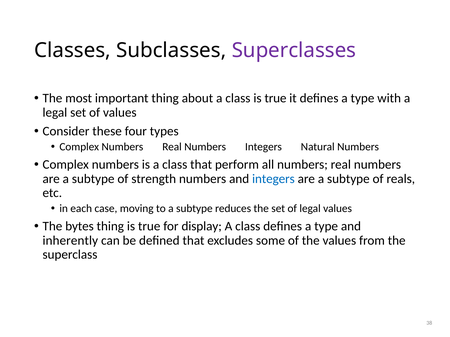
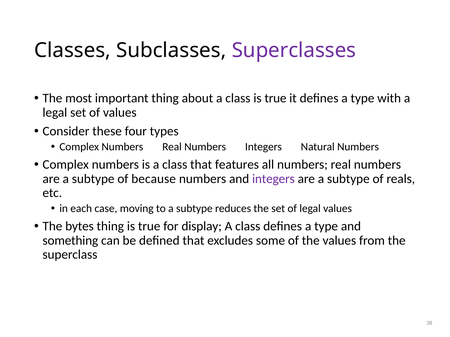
perform: perform -> features (237, 165)
strength: strength -> because (154, 179)
integers colour: blue -> purple (273, 179)
inherently: inherently -> something (70, 241)
